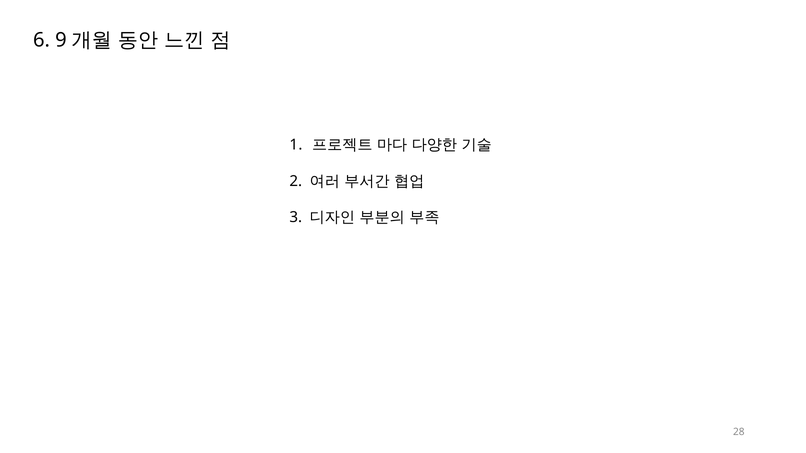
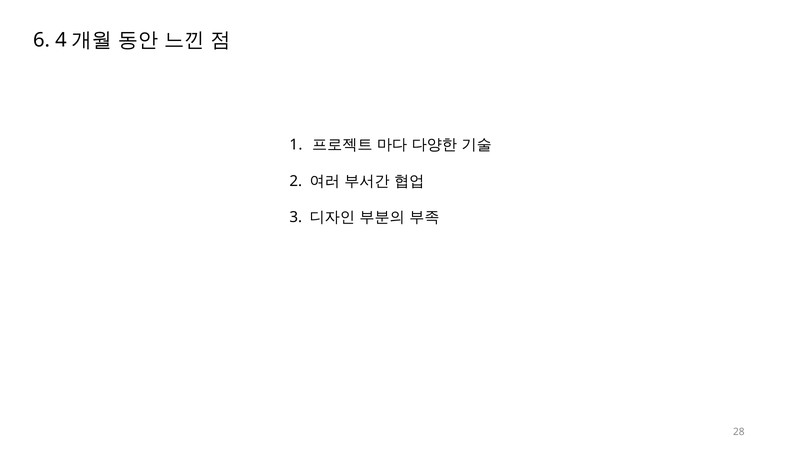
9: 9 -> 4 (61, 40)
